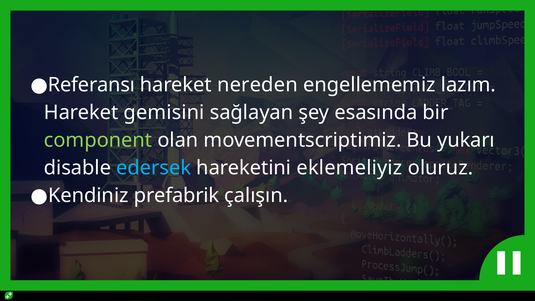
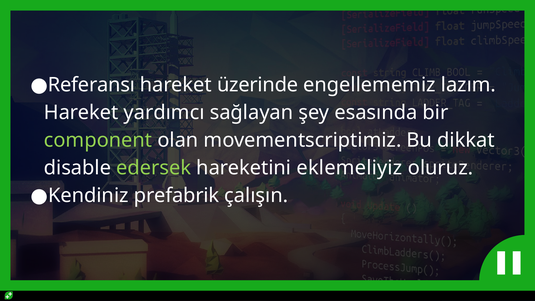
nereden: nereden -> üzerinde (258, 85)
gemisini: gemisini -> yardımcı (164, 113)
yukarı: yukarı -> dikkat (466, 140)
edersek colour: light blue -> light green (154, 168)
